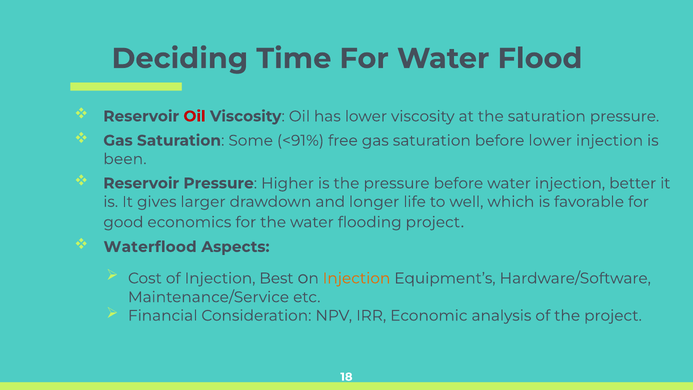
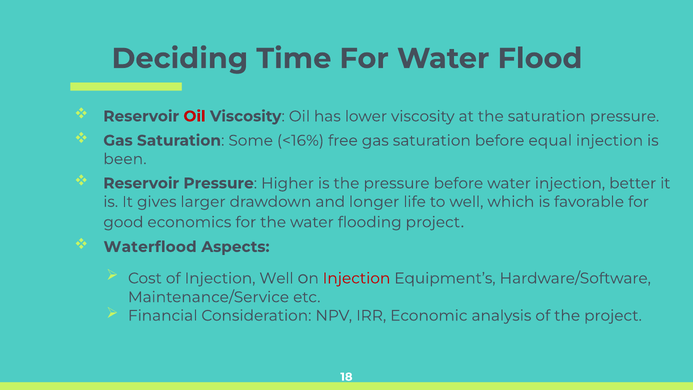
<91%: <91% -> <16% (300, 141)
before lower: lower -> equal (550, 141)
Injection Best: Best -> Well (276, 278)
Injection colour: orange -> red (357, 278)
